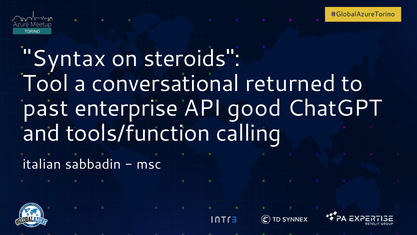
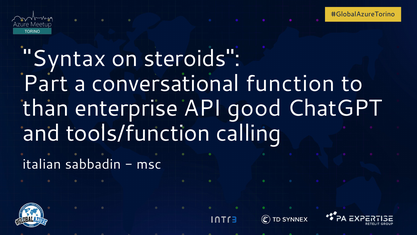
Tool: Tool -> Part (45, 83)
returned: returned -> function (290, 83)
past: past -> than (46, 108)
